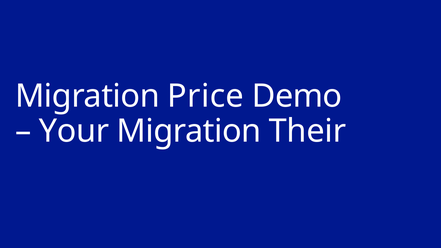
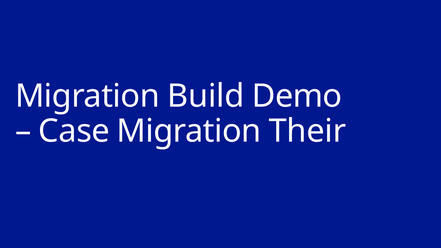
Price: Price -> Build (206, 96)
Your: Your -> Case (74, 131)
